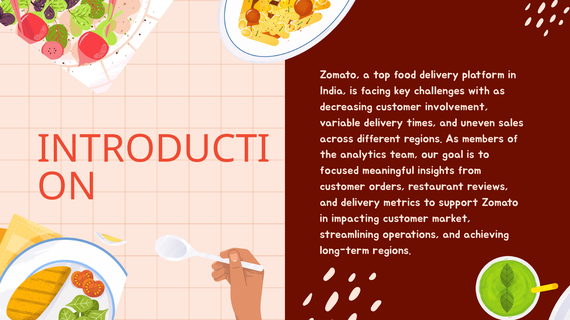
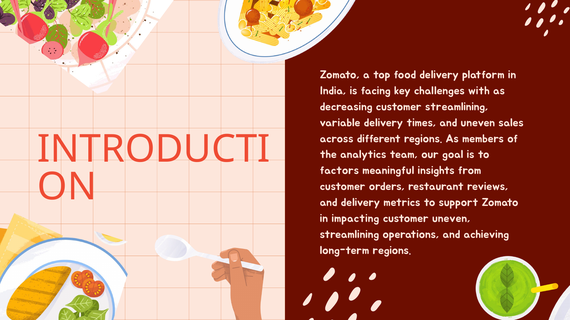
customer involvement: involvement -> streamlining (457, 107)
focused: focused -> factors (339, 171)
customer market: market -> uneven (451, 219)
